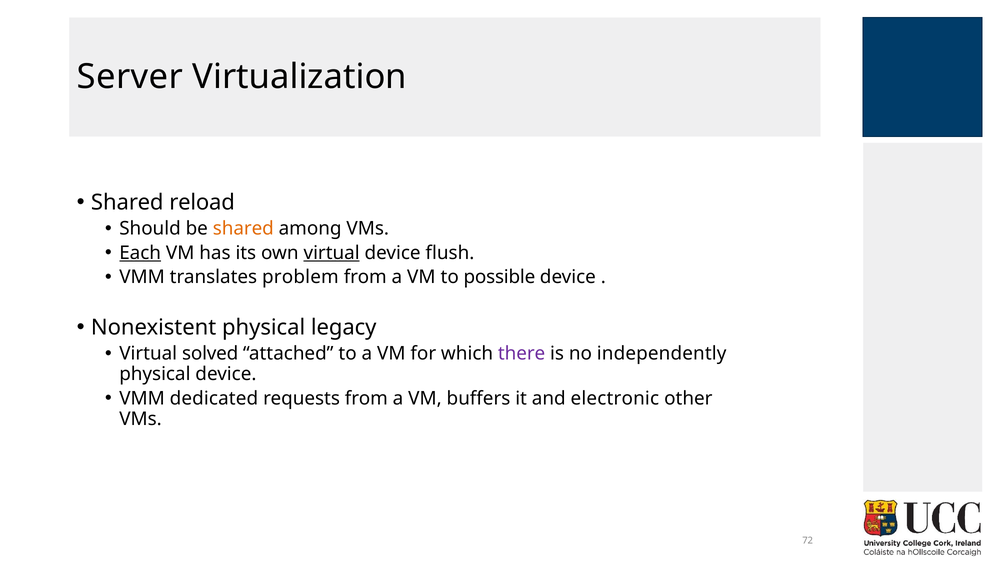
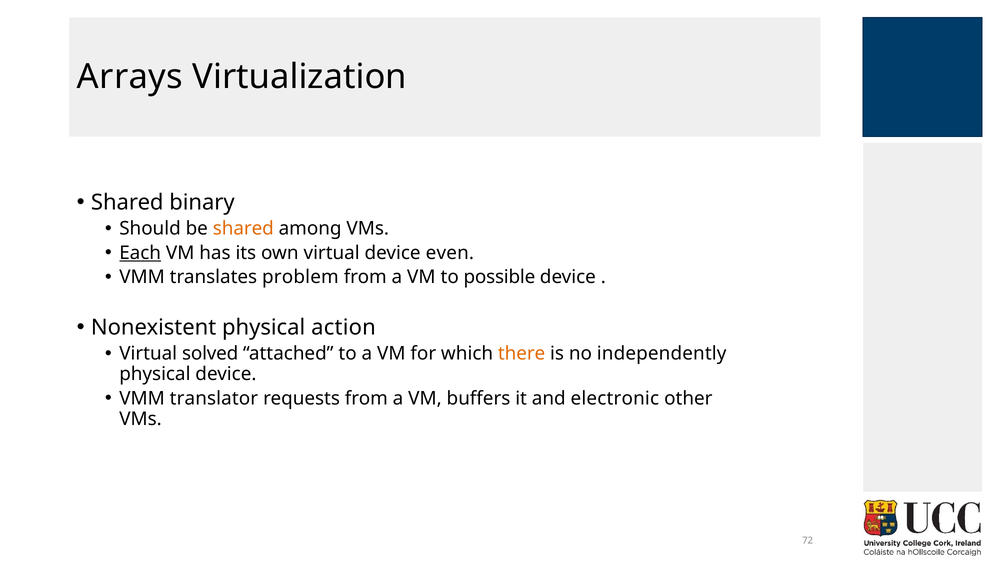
Server: Server -> Arrays (130, 77)
reload: reload -> binary (202, 202)
virtual underline: present -> none (332, 253)
flush: flush -> even (450, 253)
legacy: legacy -> action (344, 327)
there colour: purple -> orange (522, 353)
dedicated: dedicated -> translator (214, 398)
